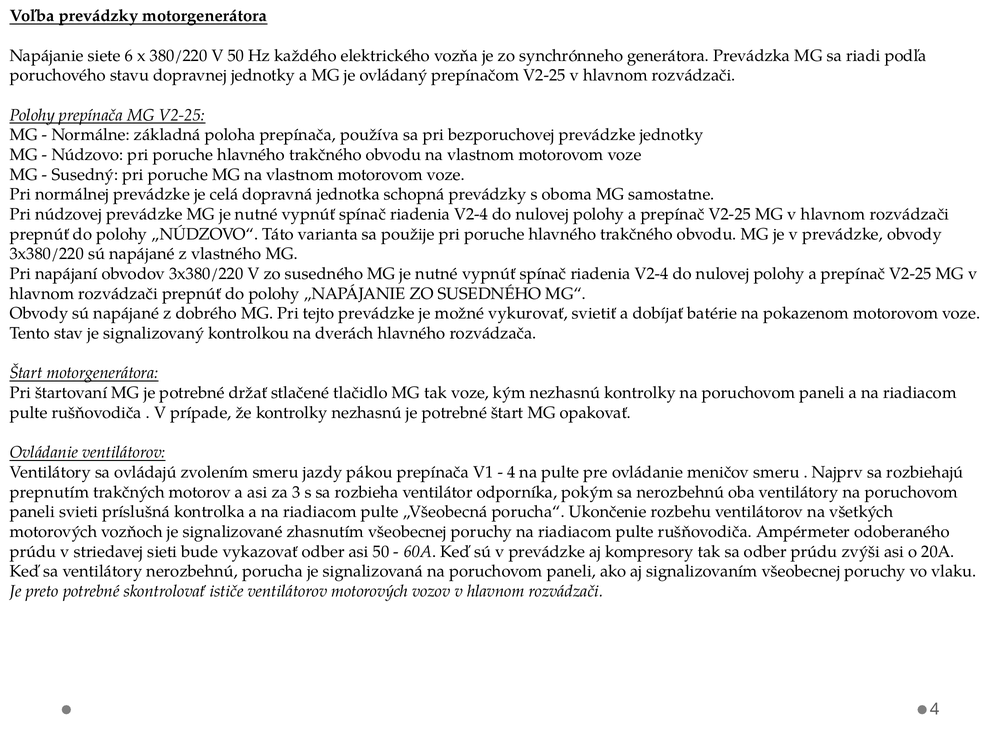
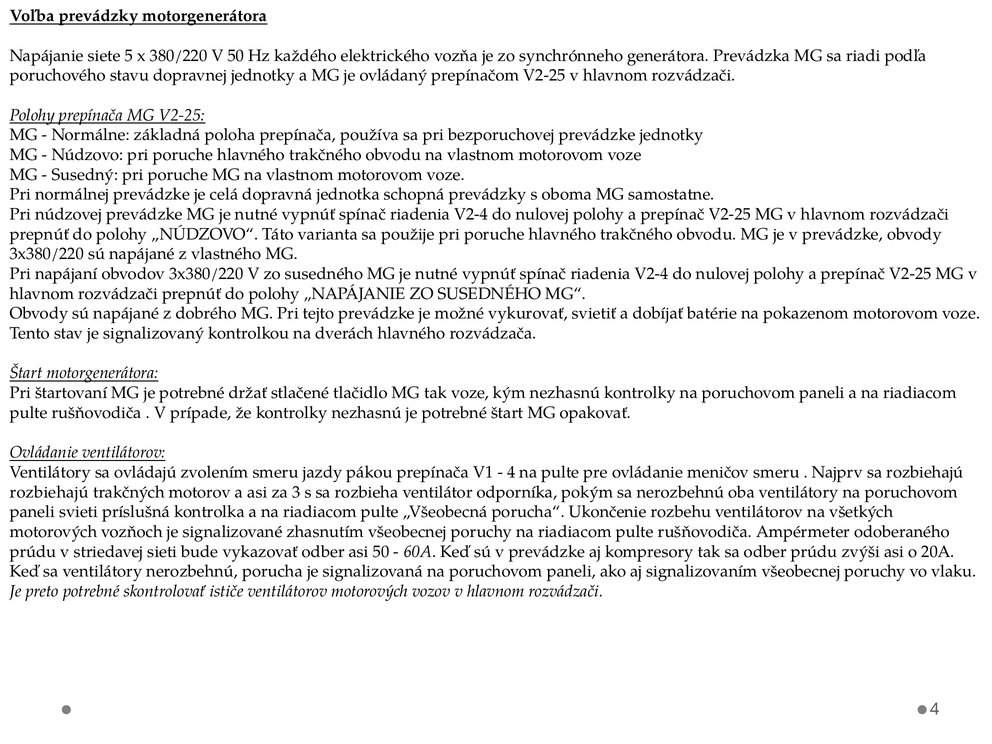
6: 6 -> 5 (129, 56)
prepnutím: prepnutím -> rozbiehajú (49, 492)
